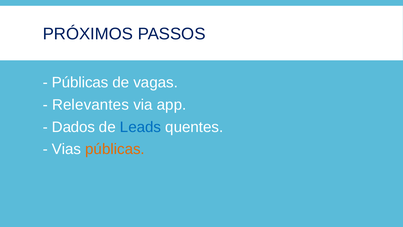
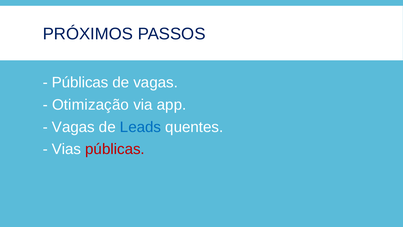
Relevantes: Relevantes -> Otimização (91, 105)
Dados: Dados -> Vagas (73, 127)
públicas colour: orange -> red (115, 149)
